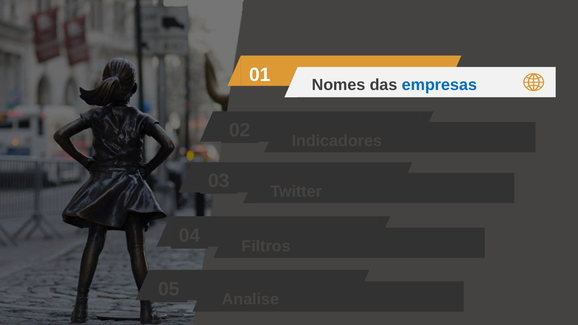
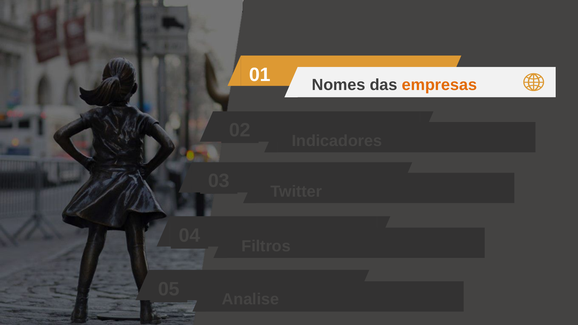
empresas colour: blue -> orange (439, 85)
